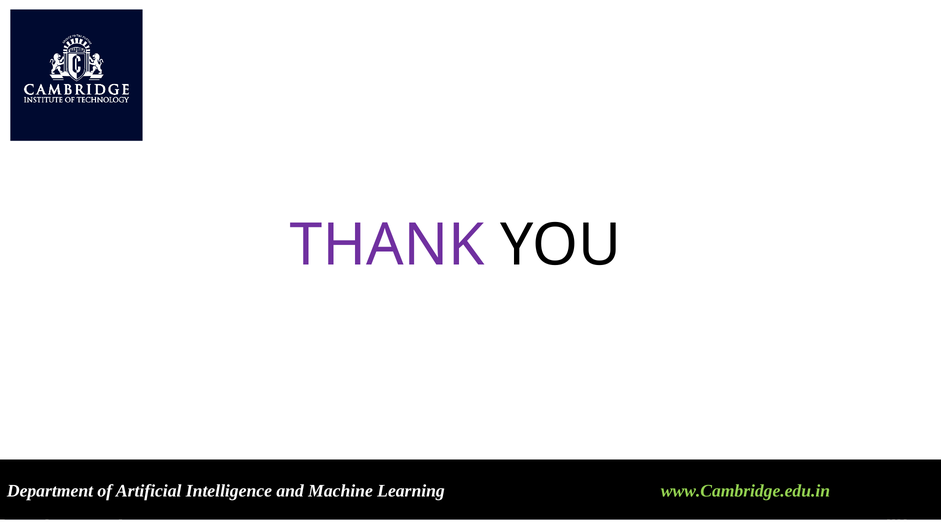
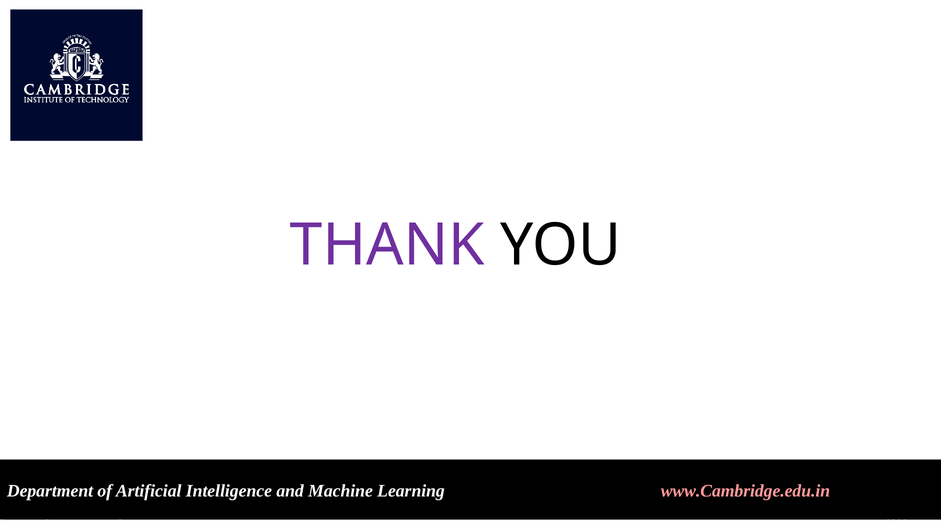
www.Cambridge.edu.in colour: light green -> pink (745, 491)
